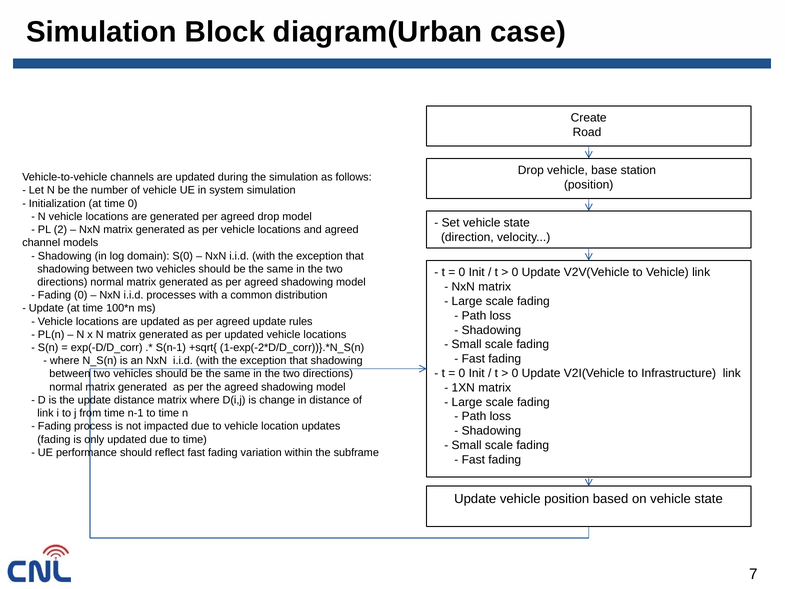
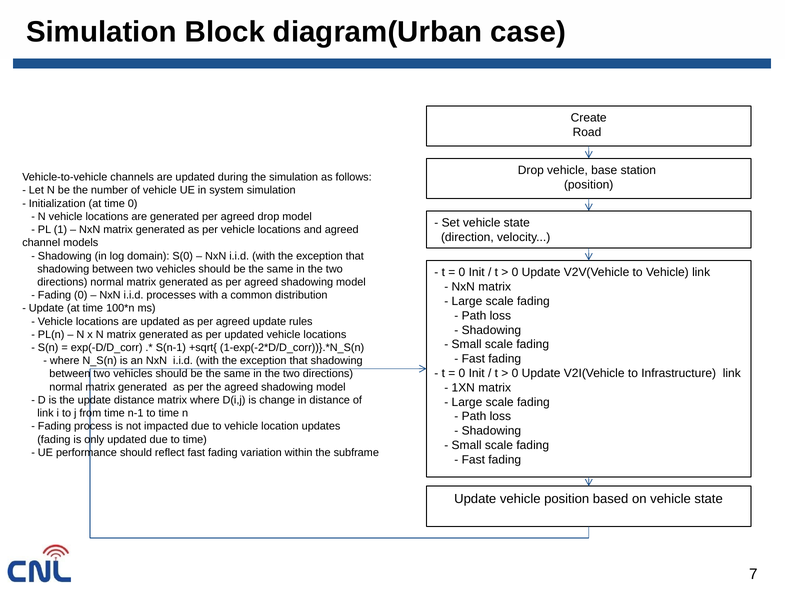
2: 2 -> 1 (60, 230)
